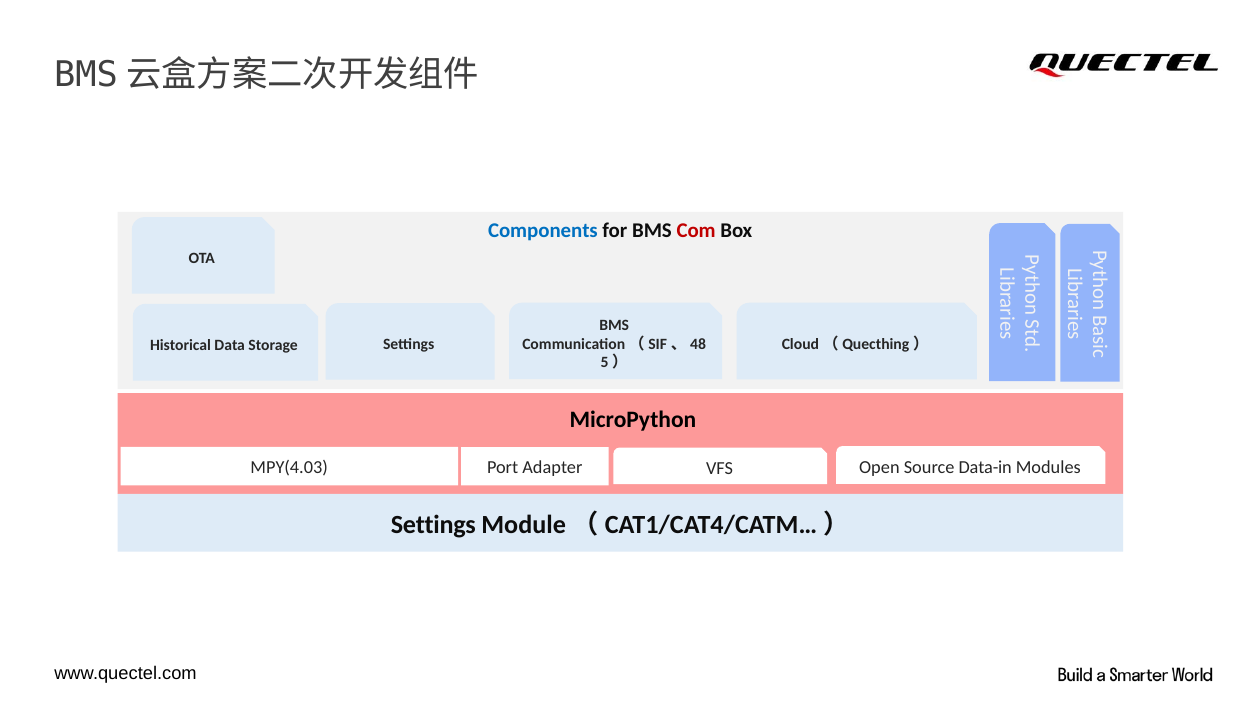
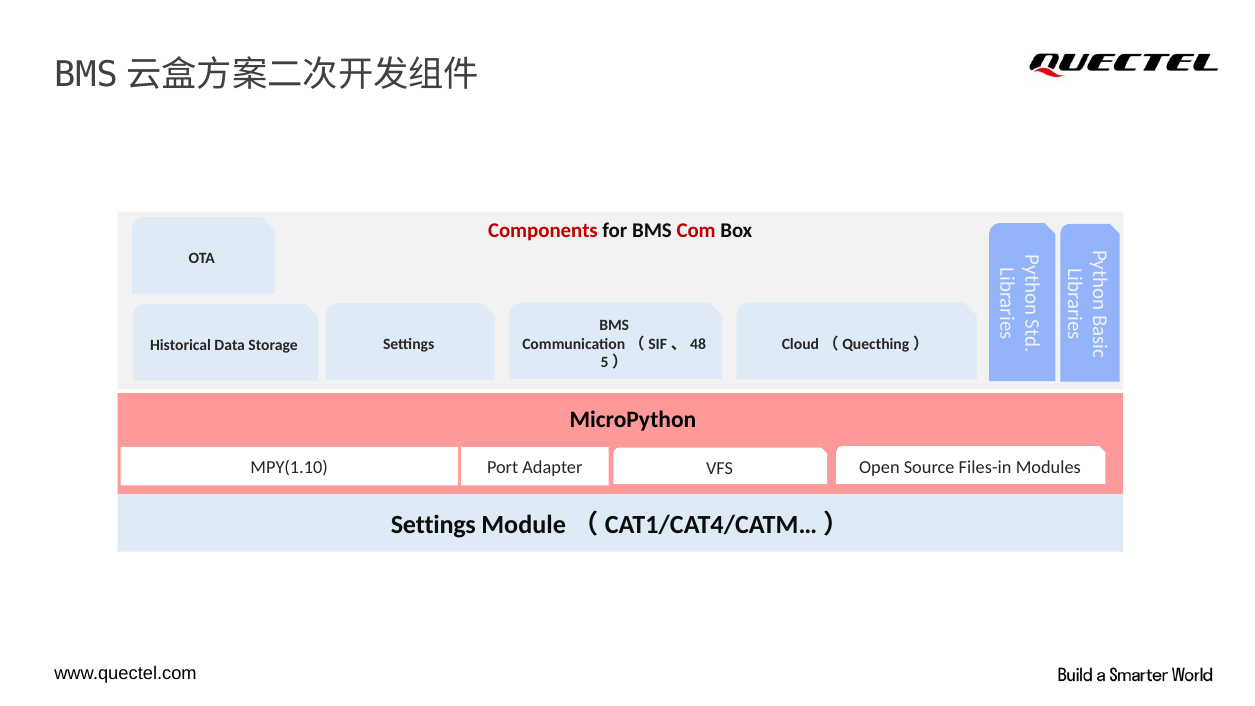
Components colour: blue -> red (543, 230)
MPY(4.03: MPY(4.03 -> MPY(1.10 (289, 467)
Data-in: Data-in -> Files-in (985, 467)
